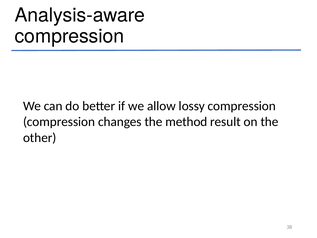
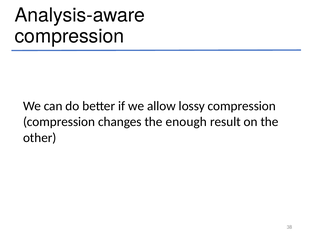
method: method -> enough (186, 122)
